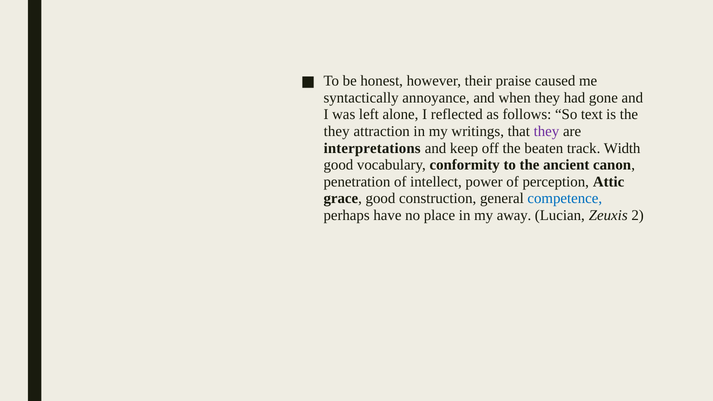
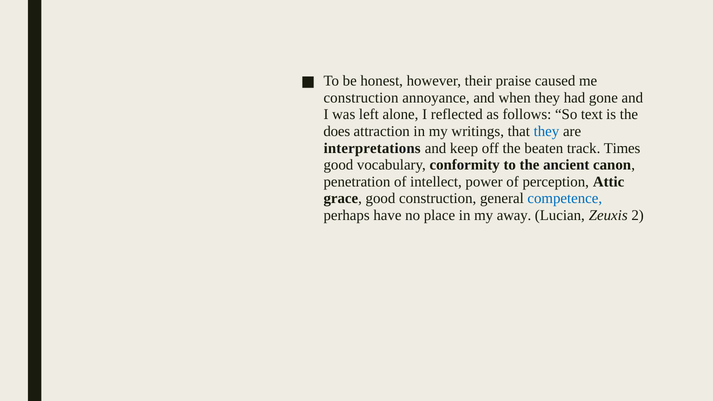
syntactically: syntactically -> construction (361, 98)
they: they -> does (337, 131)
they colour: purple -> blue (546, 131)
Width: Width -> Times (622, 148)
